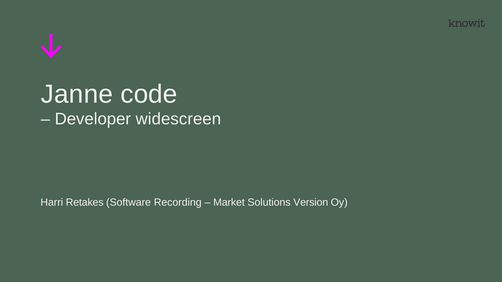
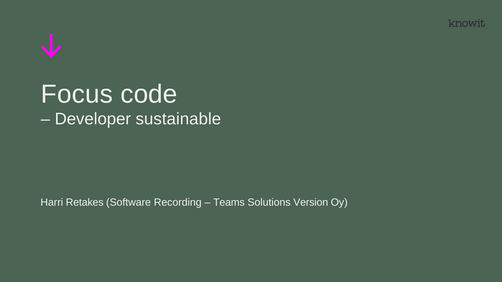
Janne: Janne -> Focus (77, 94)
widescreen: widescreen -> sustainable (178, 119)
Market: Market -> Teams (229, 203)
